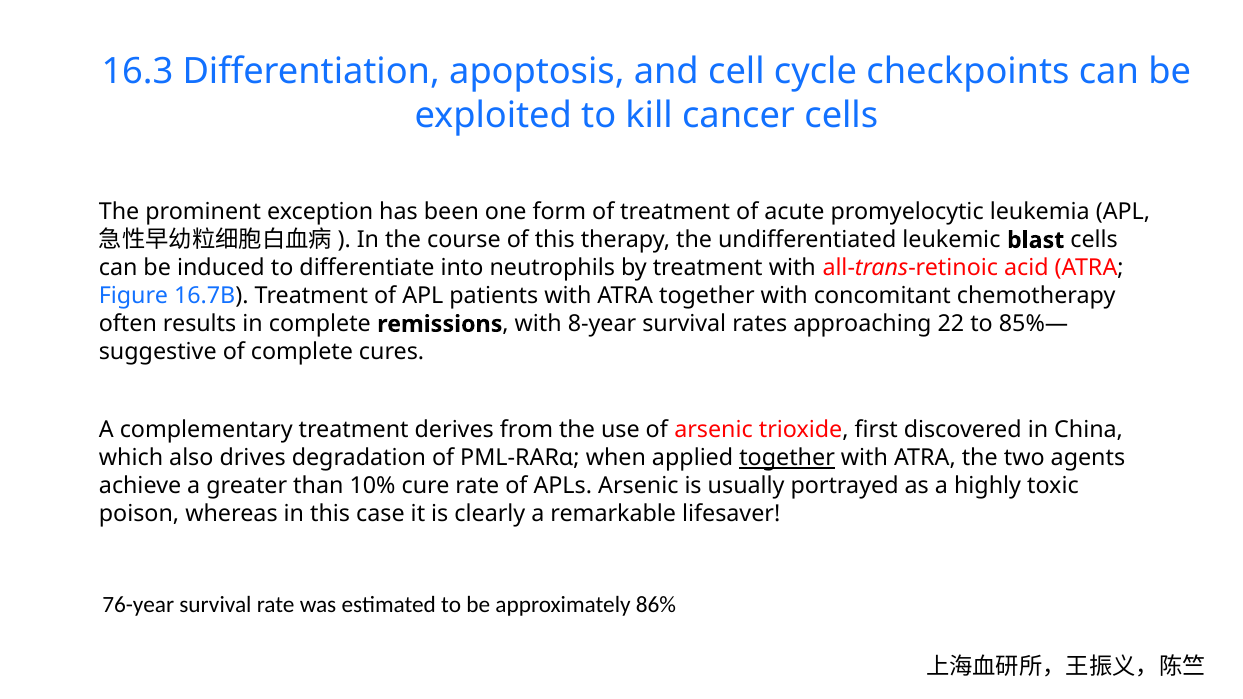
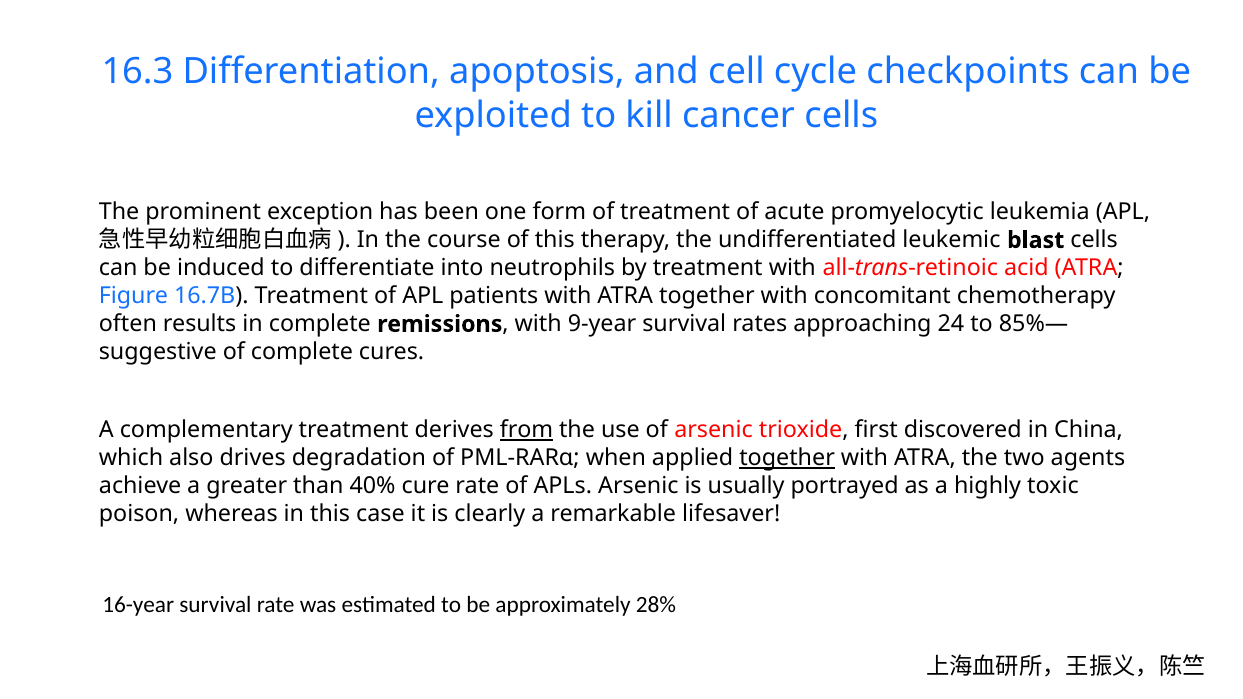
8-year: 8-year -> 9-year (602, 324)
22: 22 -> 24 (951, 324)
from underline: none -> present (526, 430)
10%: 10% -> 40% (373, 486)
76-year: 76-year -> 16-year (138, 605)
86%: 86% -> 28% (656, 605)
